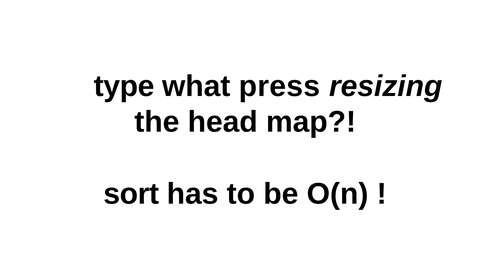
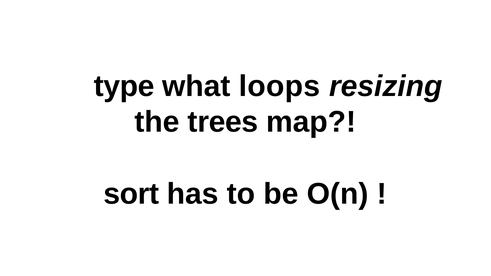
press: press -> loops (280, 86)
head: head -> trees (223, 122)
